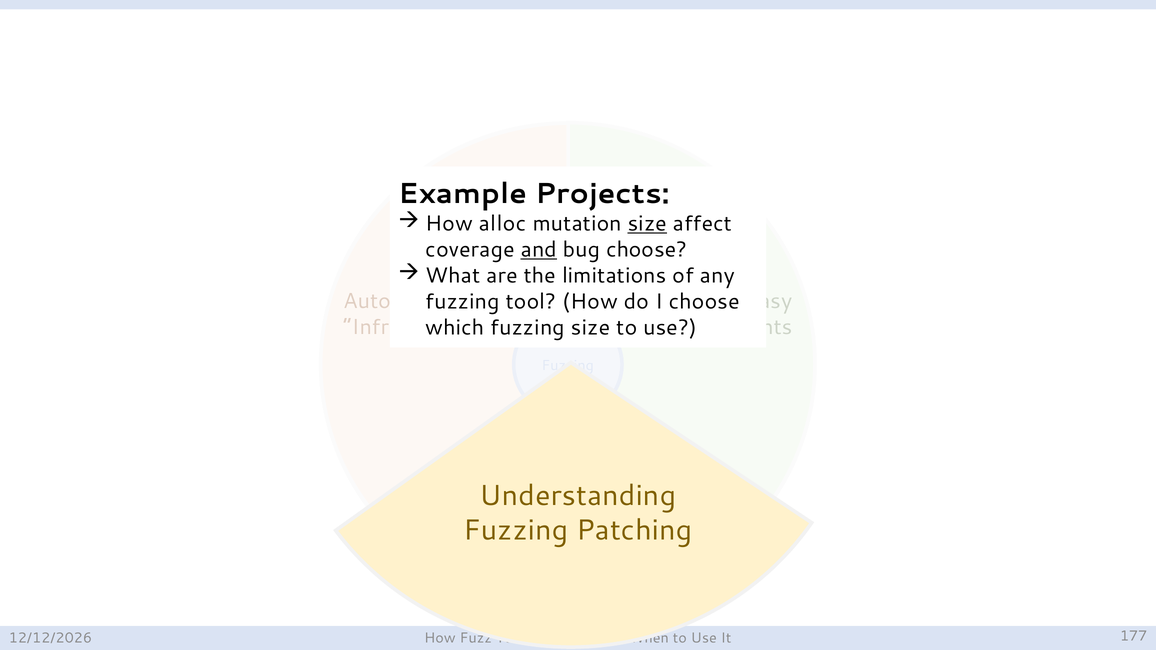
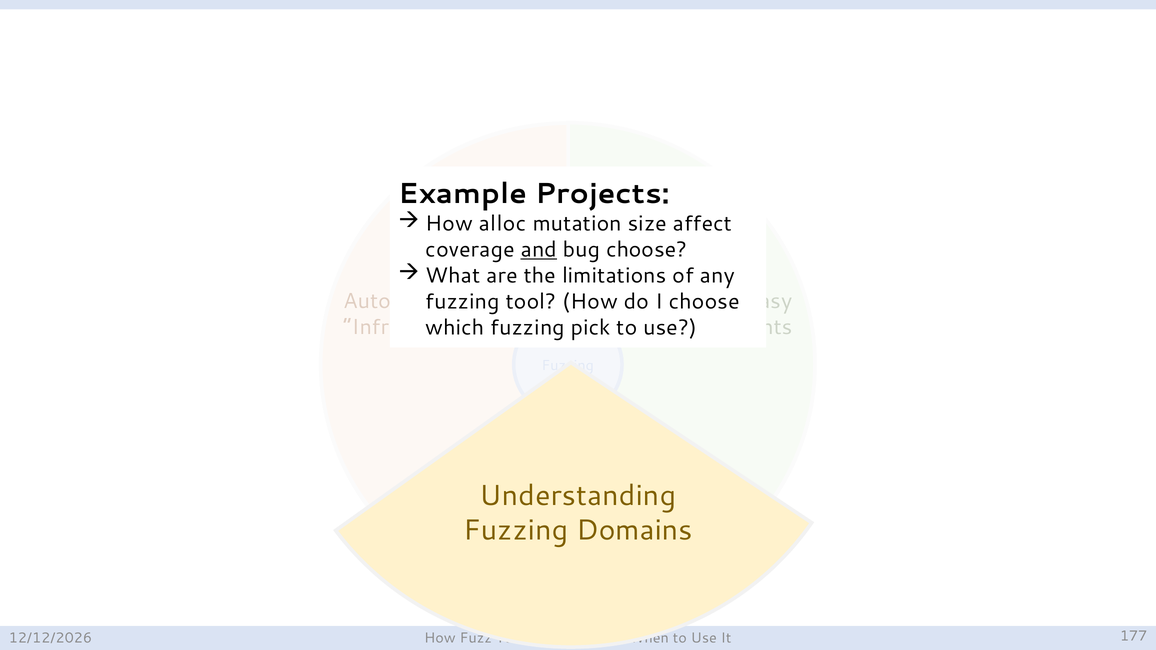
size underline: present -> none (647, 224)
fuzzing size: size -> pick (591, 328)
Patching: Patching -> Domains (634, 530)
